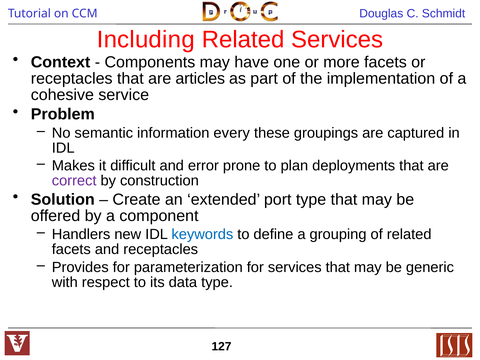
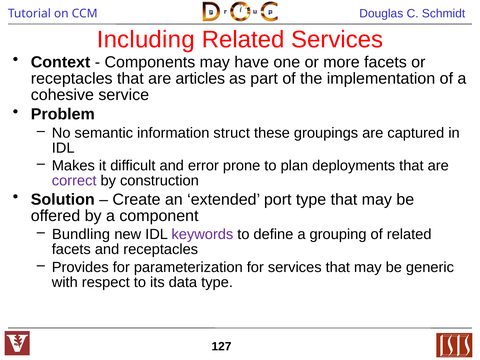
every: every -> struct (232, 133)
Handlers: Handlers -> Bundling (81, 234)
keywords colour: blue -> purple (202, 234)
